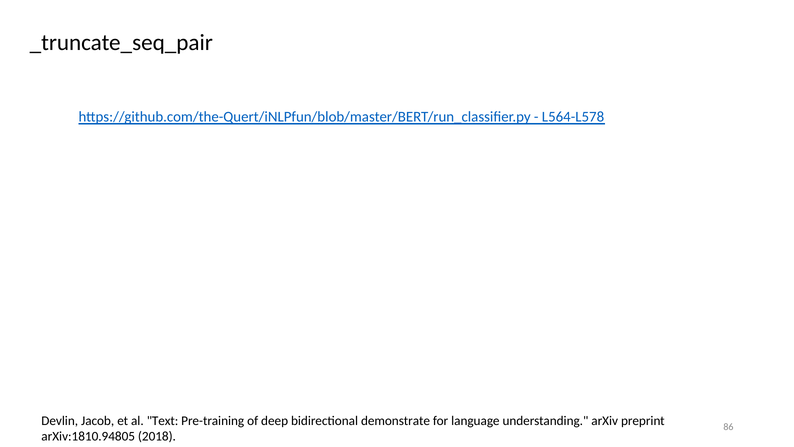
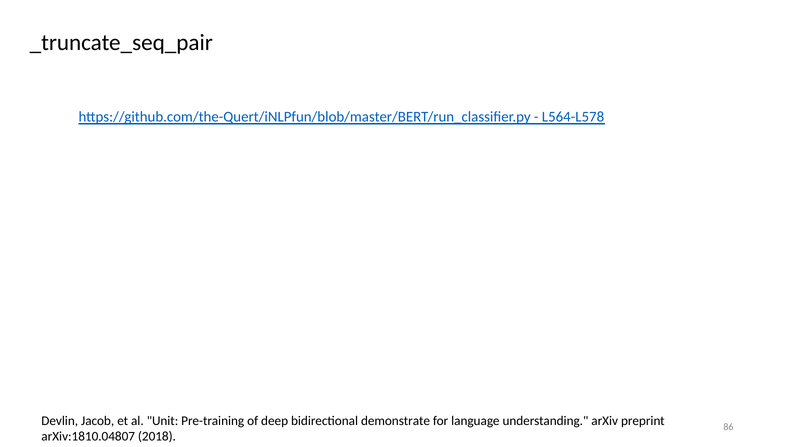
Text: Text -> Unit (163, 420)
arXiv:1810.94805: arXiv:1810.94805 -> arXiv:1810.04807 (88, 436)
